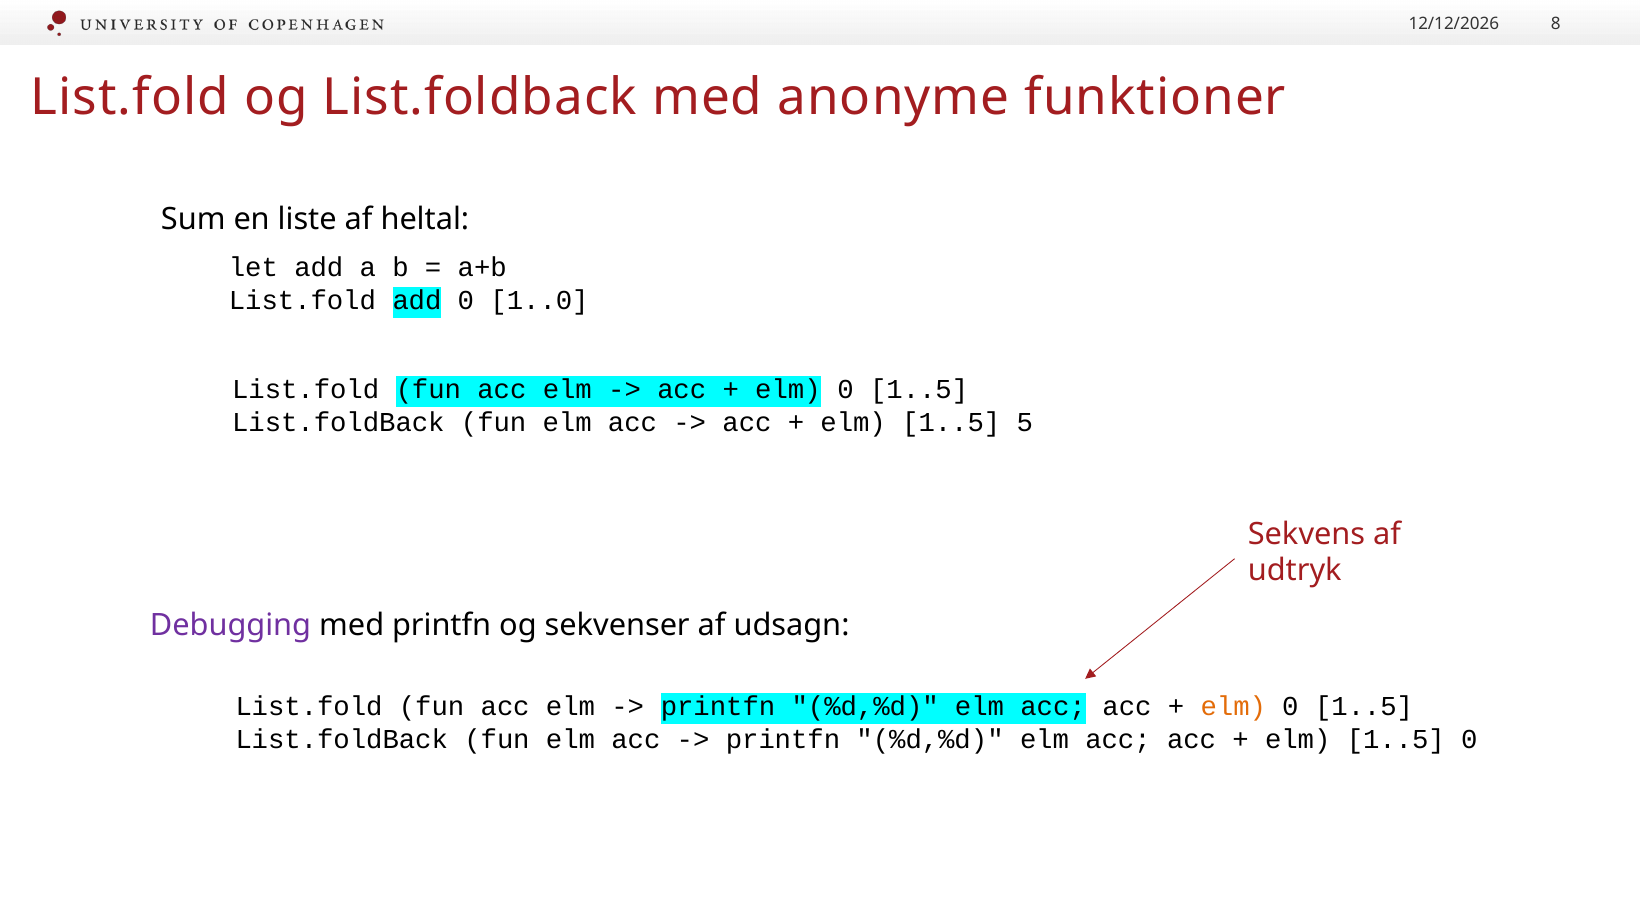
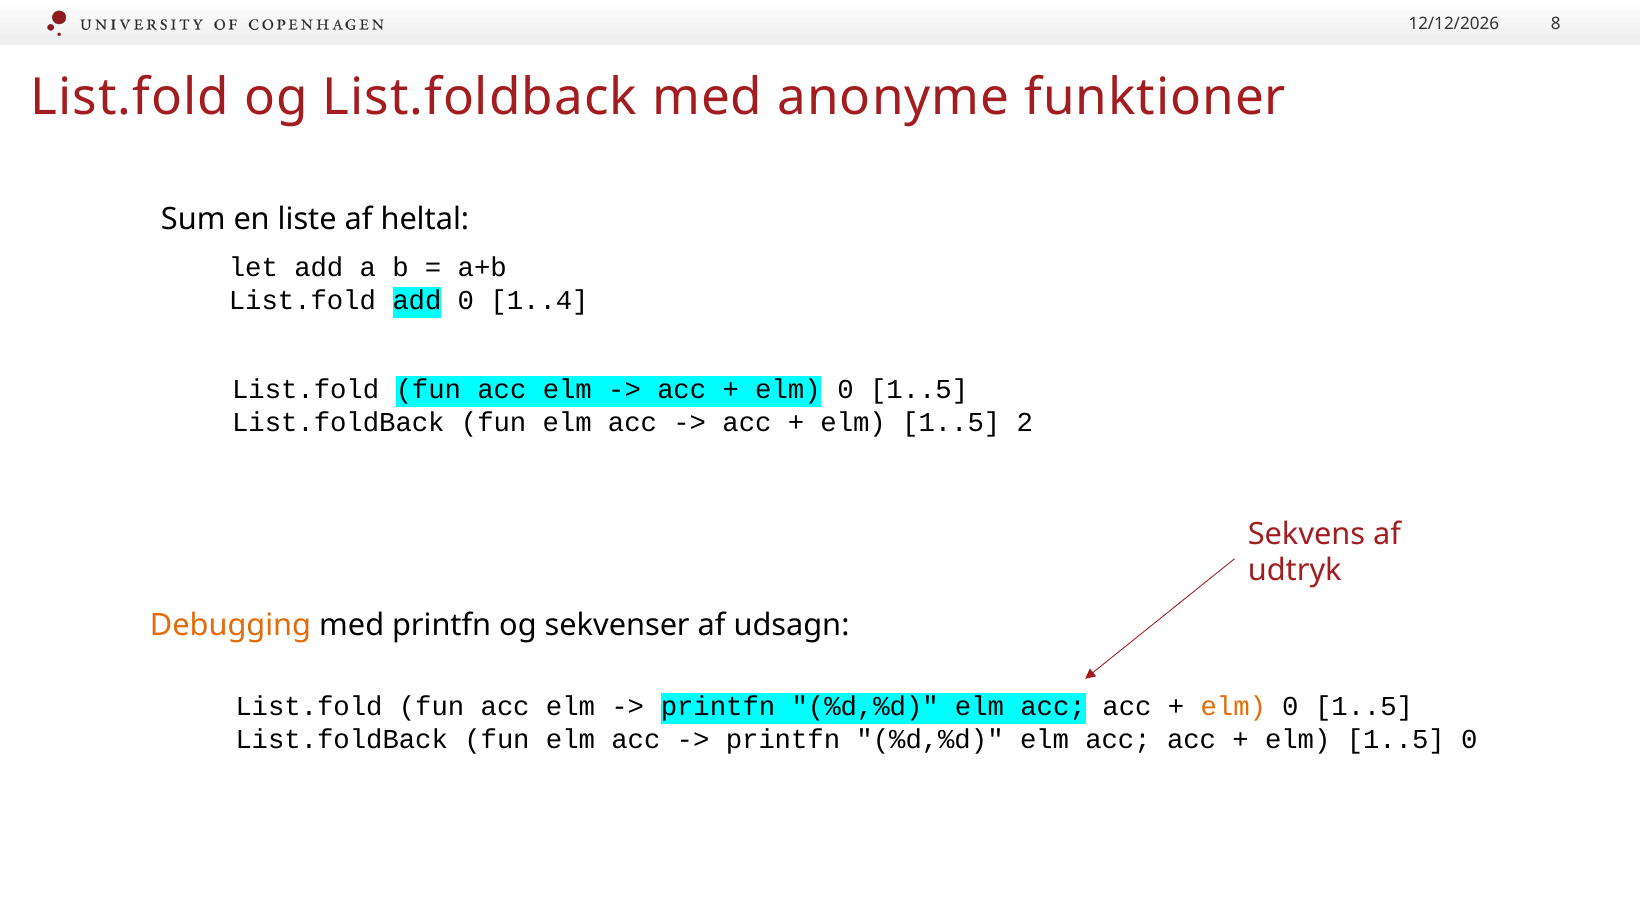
1..0: 1..0 -> 1..4 (540, 301)
5: 5 -> 2 (1025, 422)
Debugging colour: purple -> orange (231, 625)
